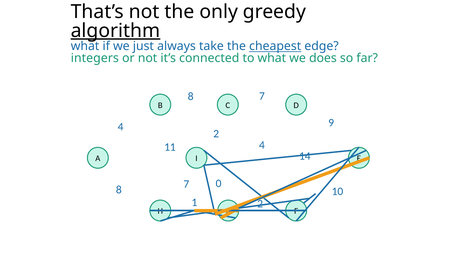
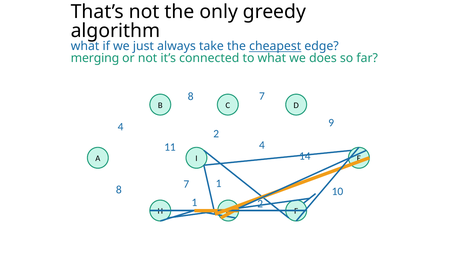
algorithm underline: present -> none (116, 31)
integers: integers -> merging (95, 58)
7 0: 0 -> 1 (219, 183)
